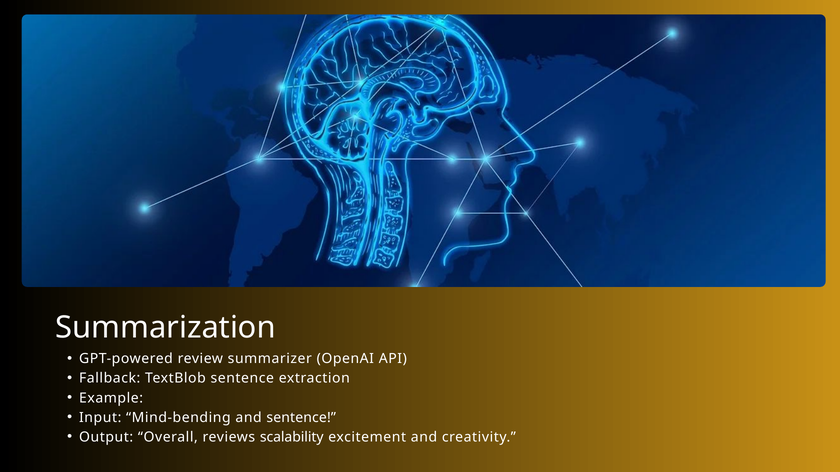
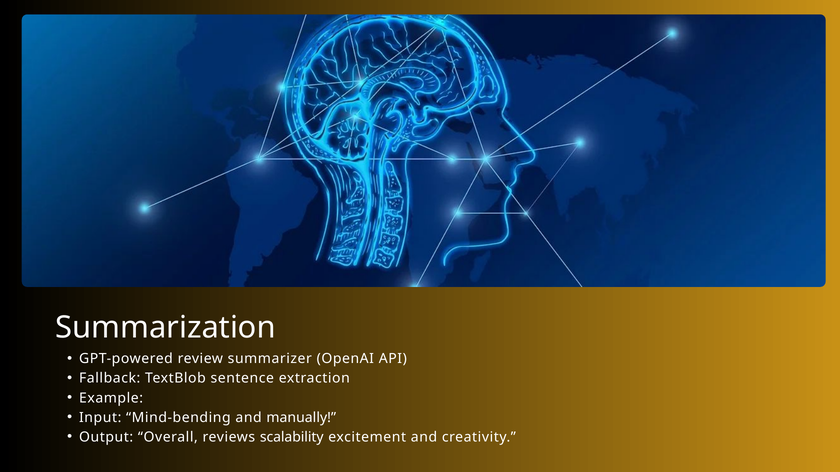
and sentence: sentence -> manually (301, 418)
